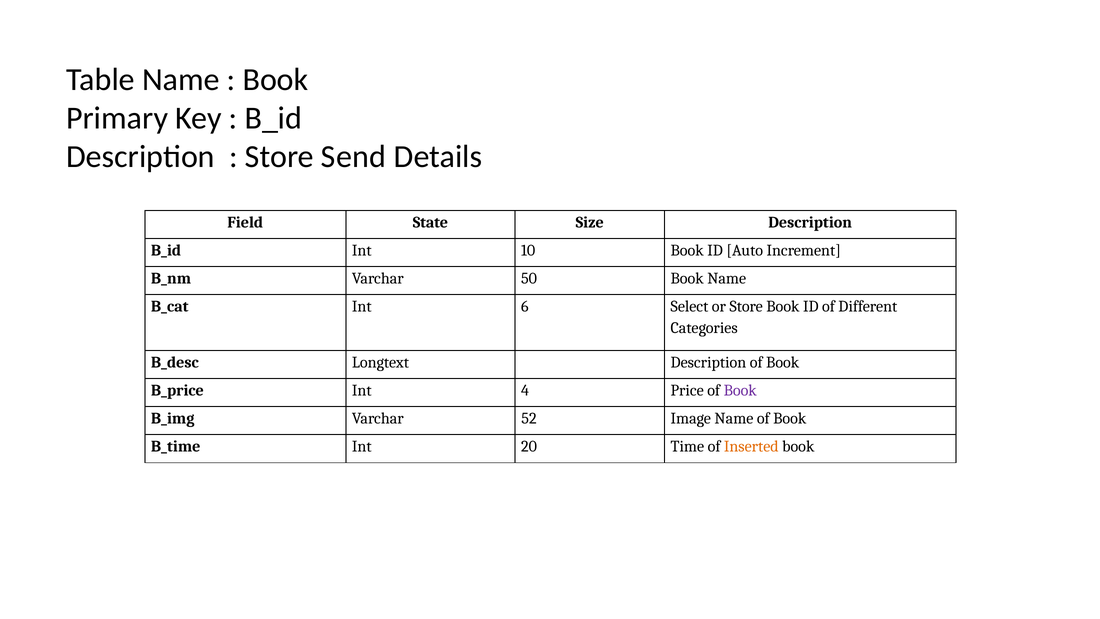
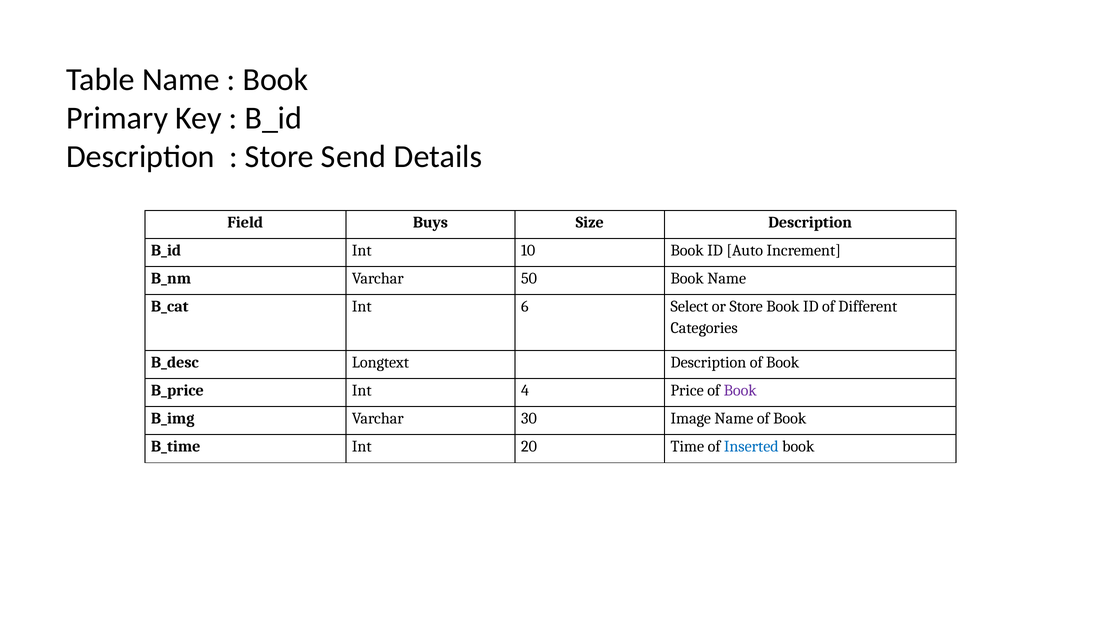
State: State -> Buys (430, 222)
52: 52 -> 30 (529, 418)
Inserted colour: orange -> blue (751, 446)
